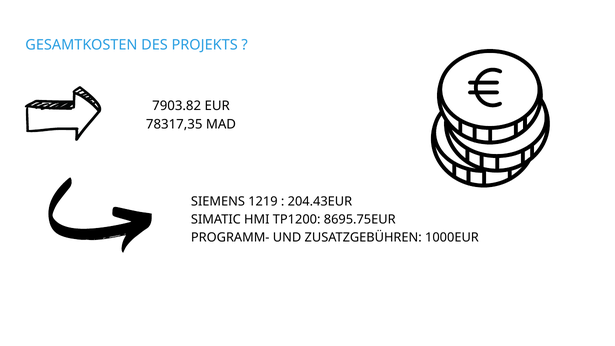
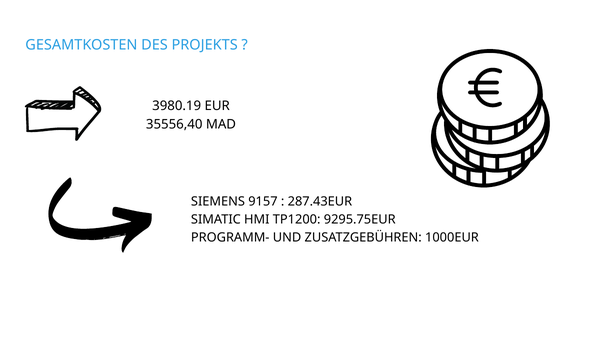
7903.82: 7903.82 -> 3980.19 (177, 106)
78317,35: 78317,35 -> 35556,40 (174, 124)
1219: 1219 -> 9157 (263, 201)
204.43EUR: 204.43EUR -> 287.43EUR (320, 201)
8695.75EUR: 8695.75EUR -> 9295.75EUR (360, 219)
